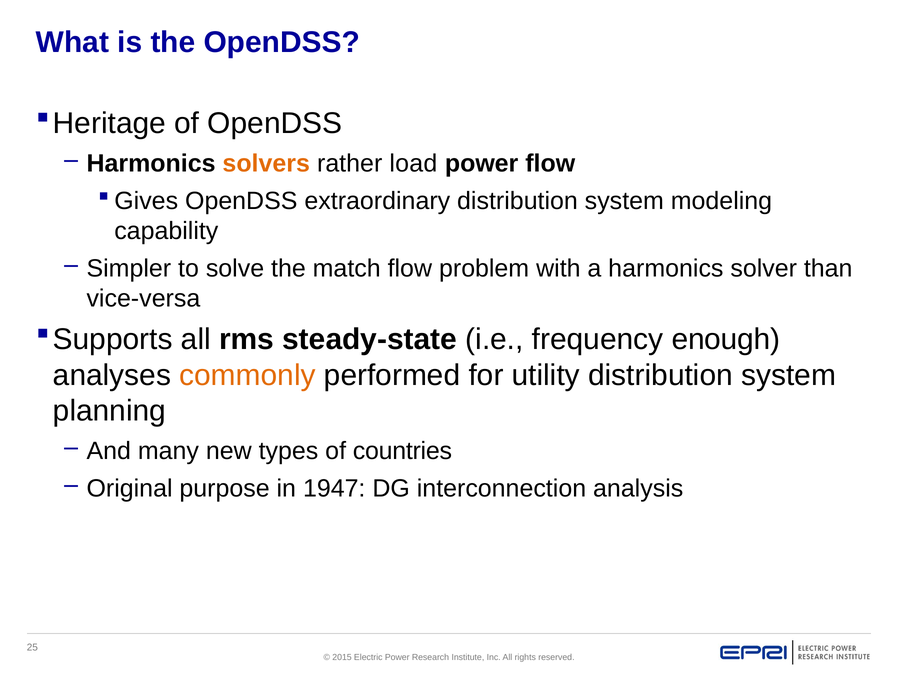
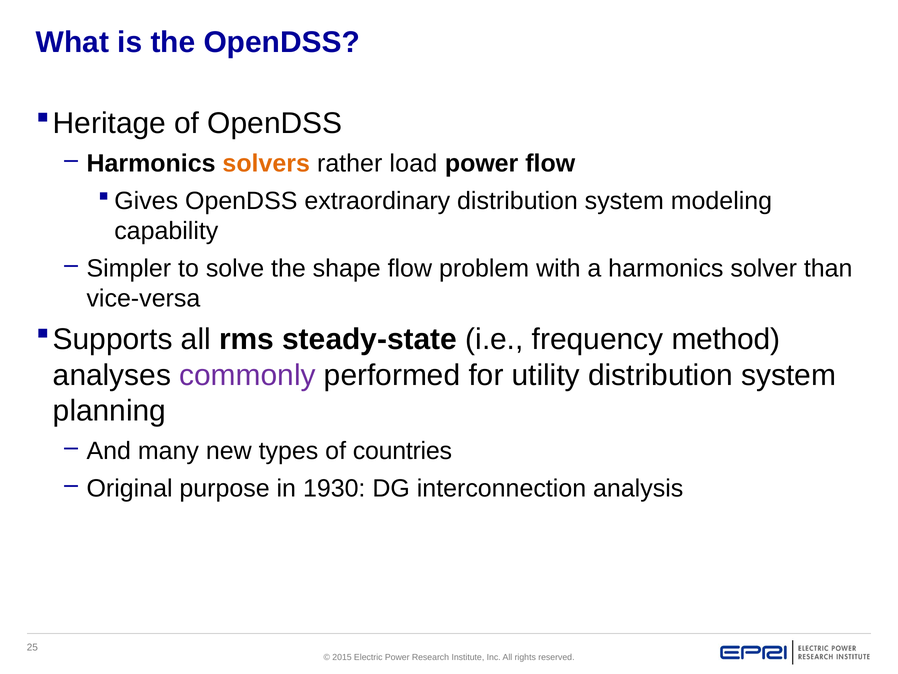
match: match -> shape (347, 268)
enough: enough -> method (726, 339)
commonly colour: orange -> purple (247, 375)
1947: 1947 -> 1930 (334, 488)
